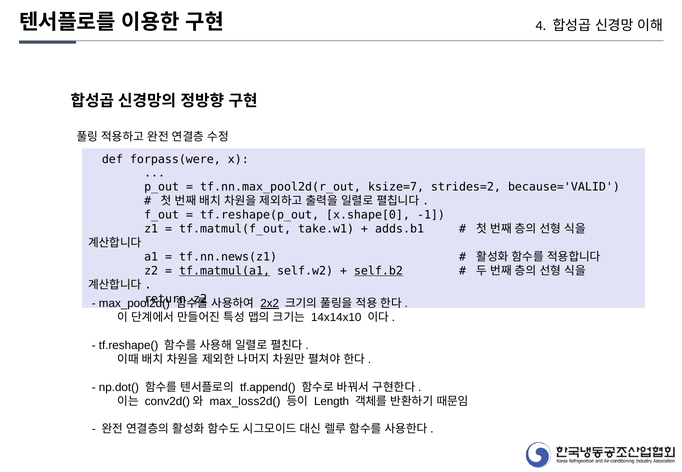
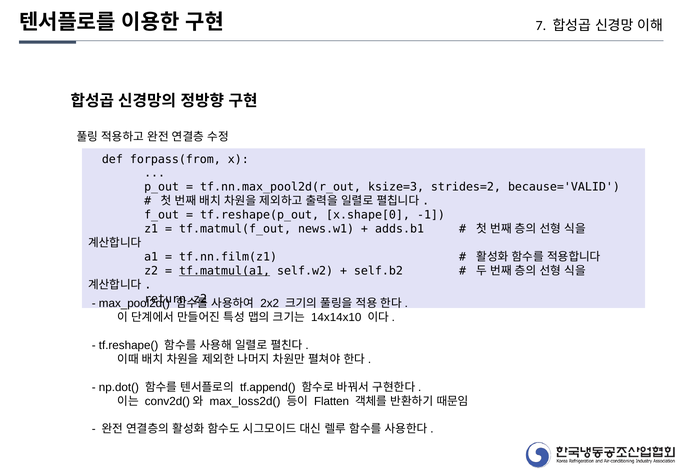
4: 4 -> 7 (541, 26)
forpass(were: forpass(were -> forpass(from (175, 159)
ksize=7: ksize=7 -> ksize=3 (396, 187)
take.w1: take.w1 -> news.w1 (326, 229)
tf.nn.news(z1: tf.nn.news(z1 -> tf.nn.film(z1 (228, 257)
self.b2 underline: present -> none (378, 271)
2x2 underline: present -> none (270, 304)
Length: Length -> Flatten (332, 401)
